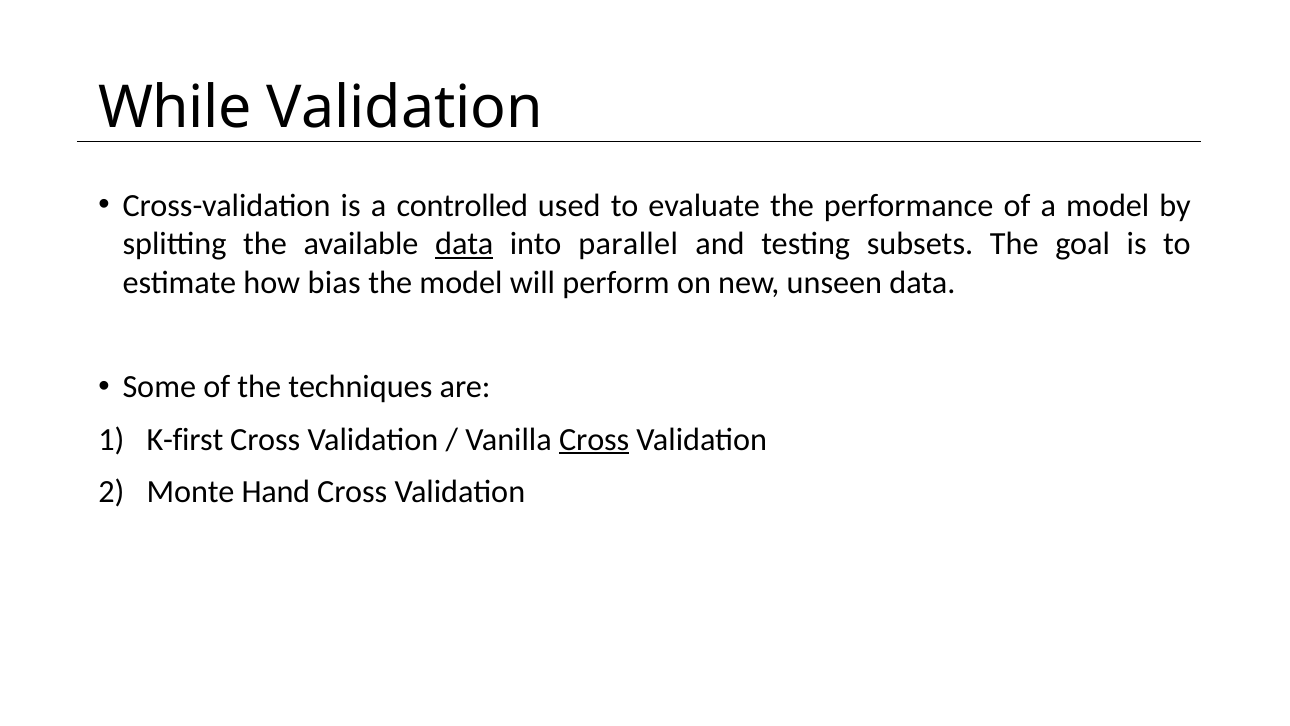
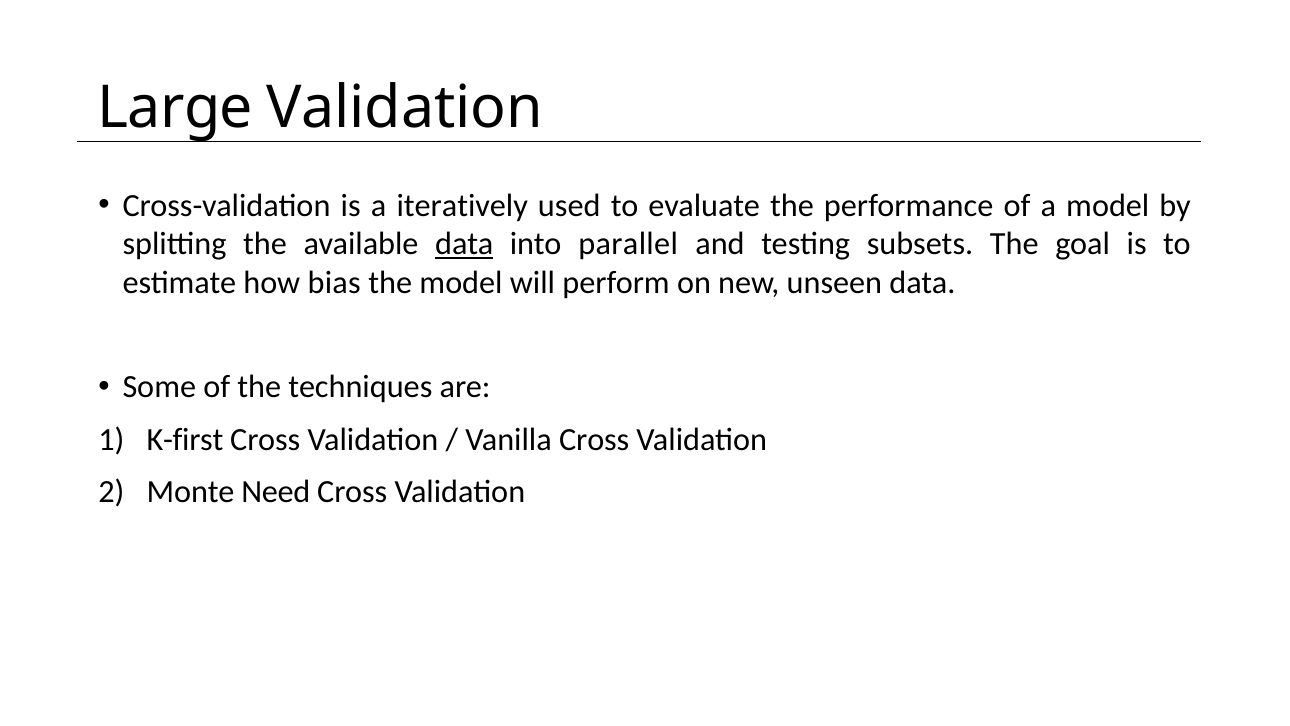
While: While -> Large (175, 108)
controlled: controlled -> iteratively (462, 205)
Cross underline: present -> none (594, 439)
Hand: Hand -> Need (276, 491)
